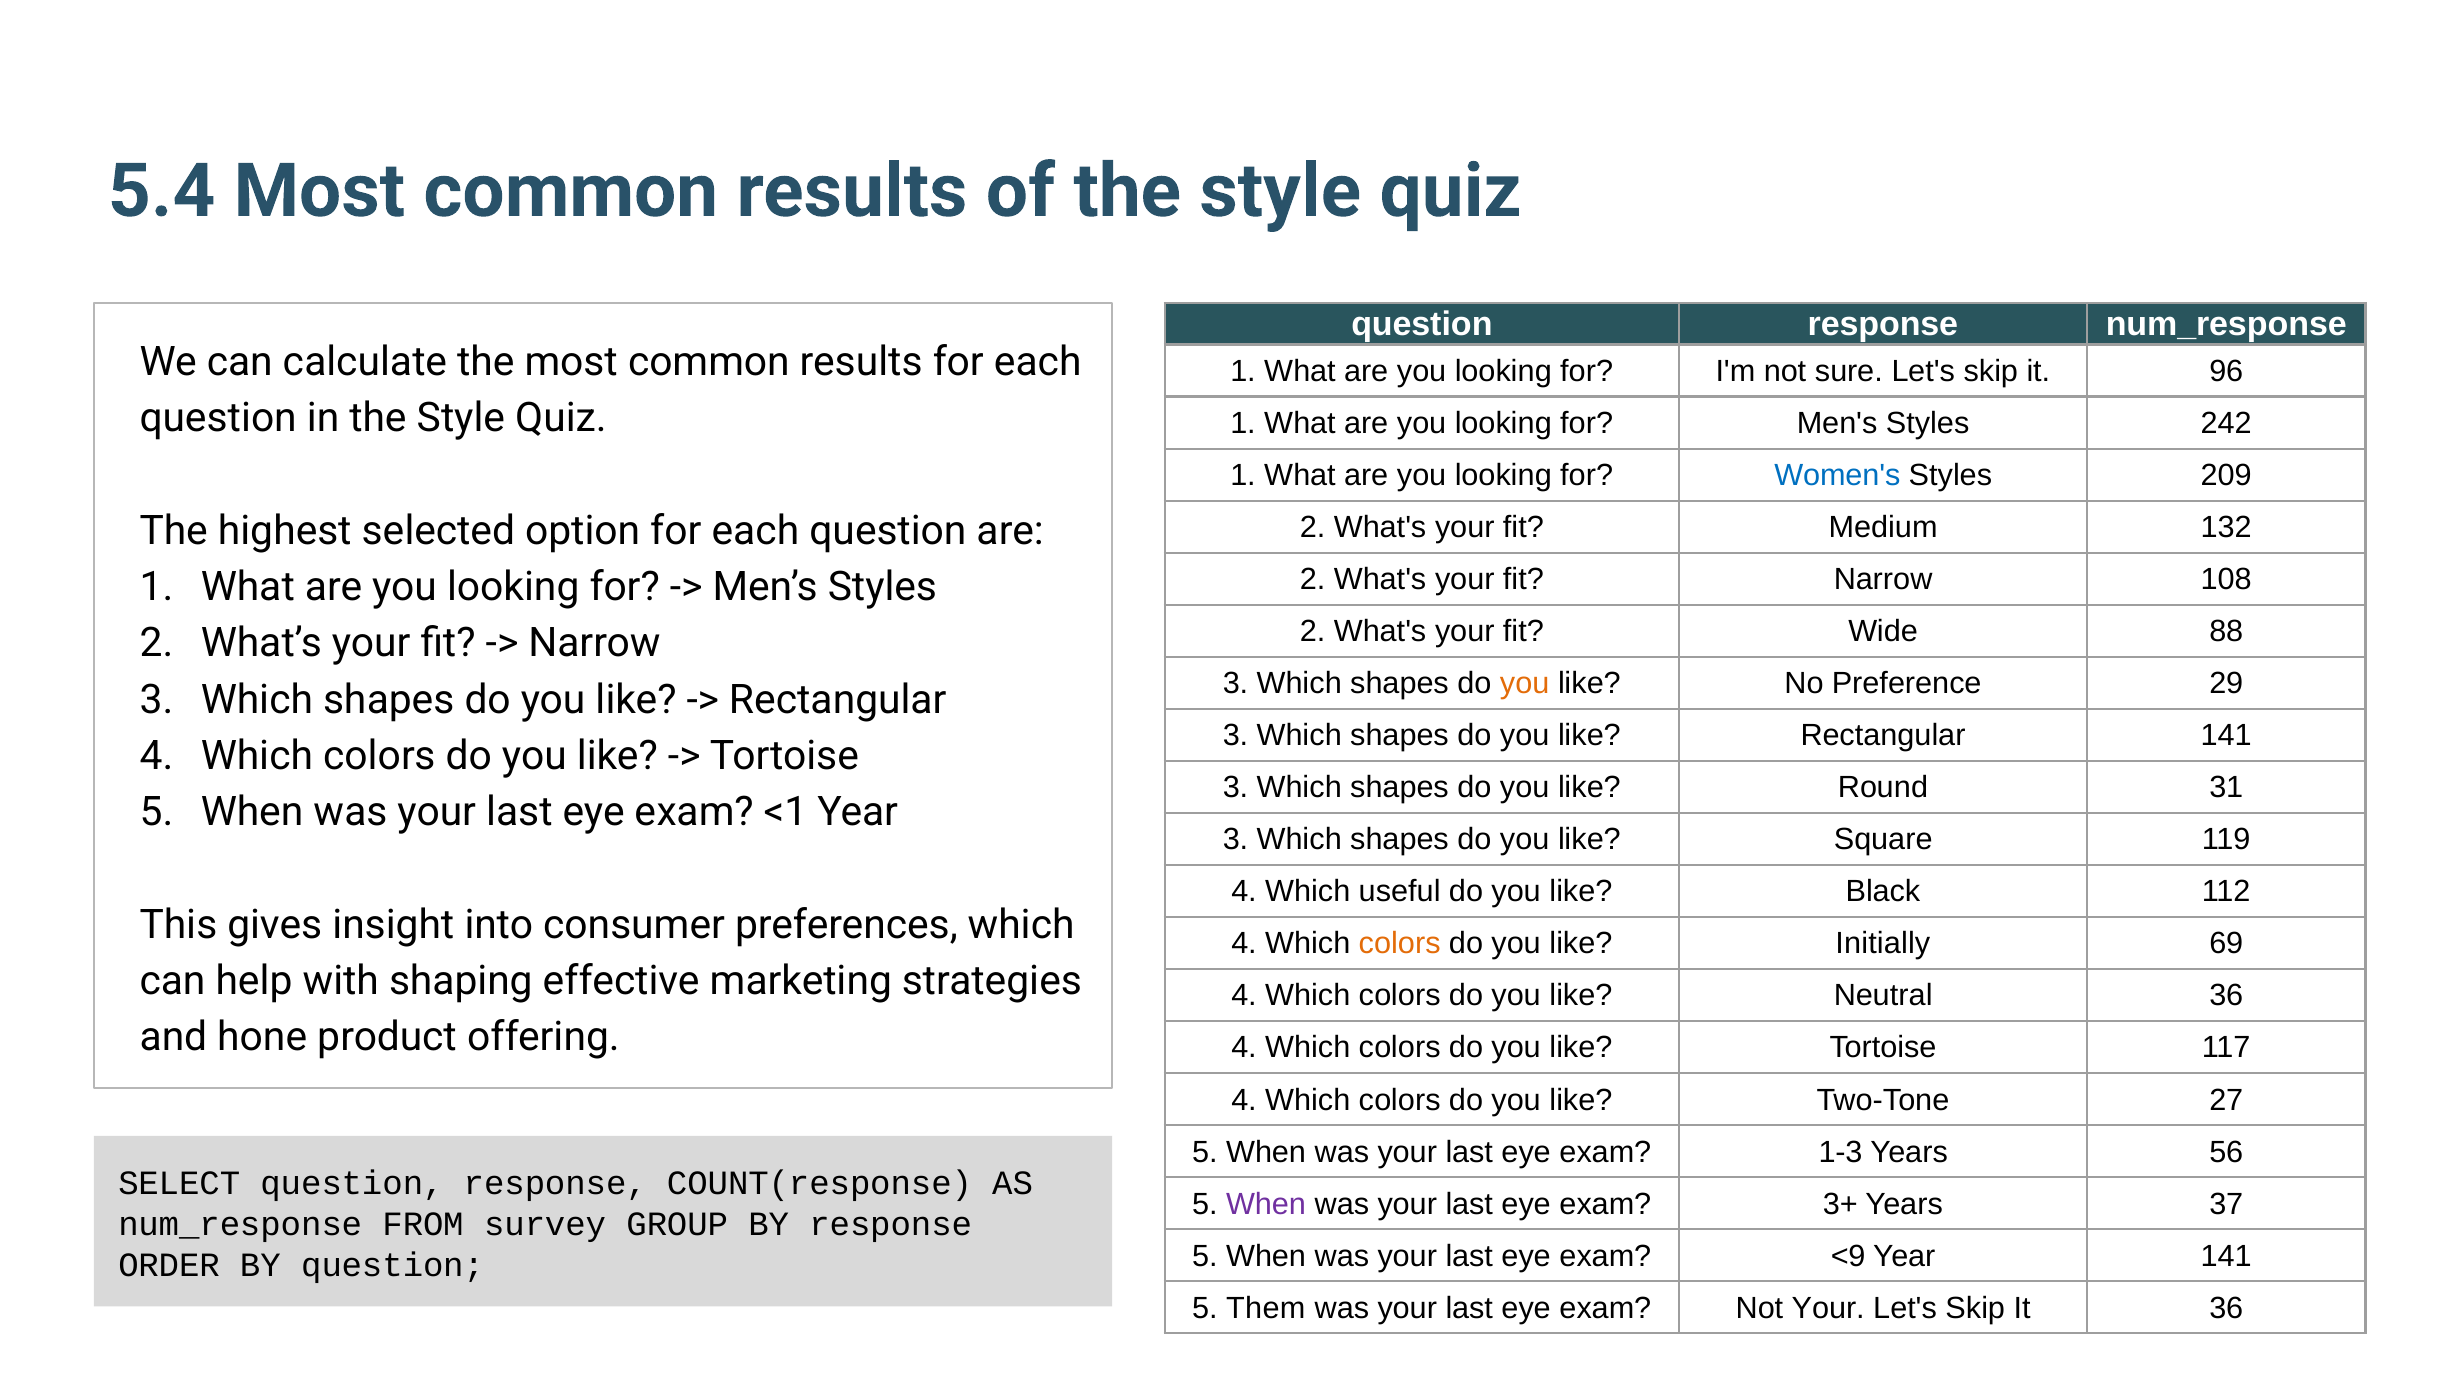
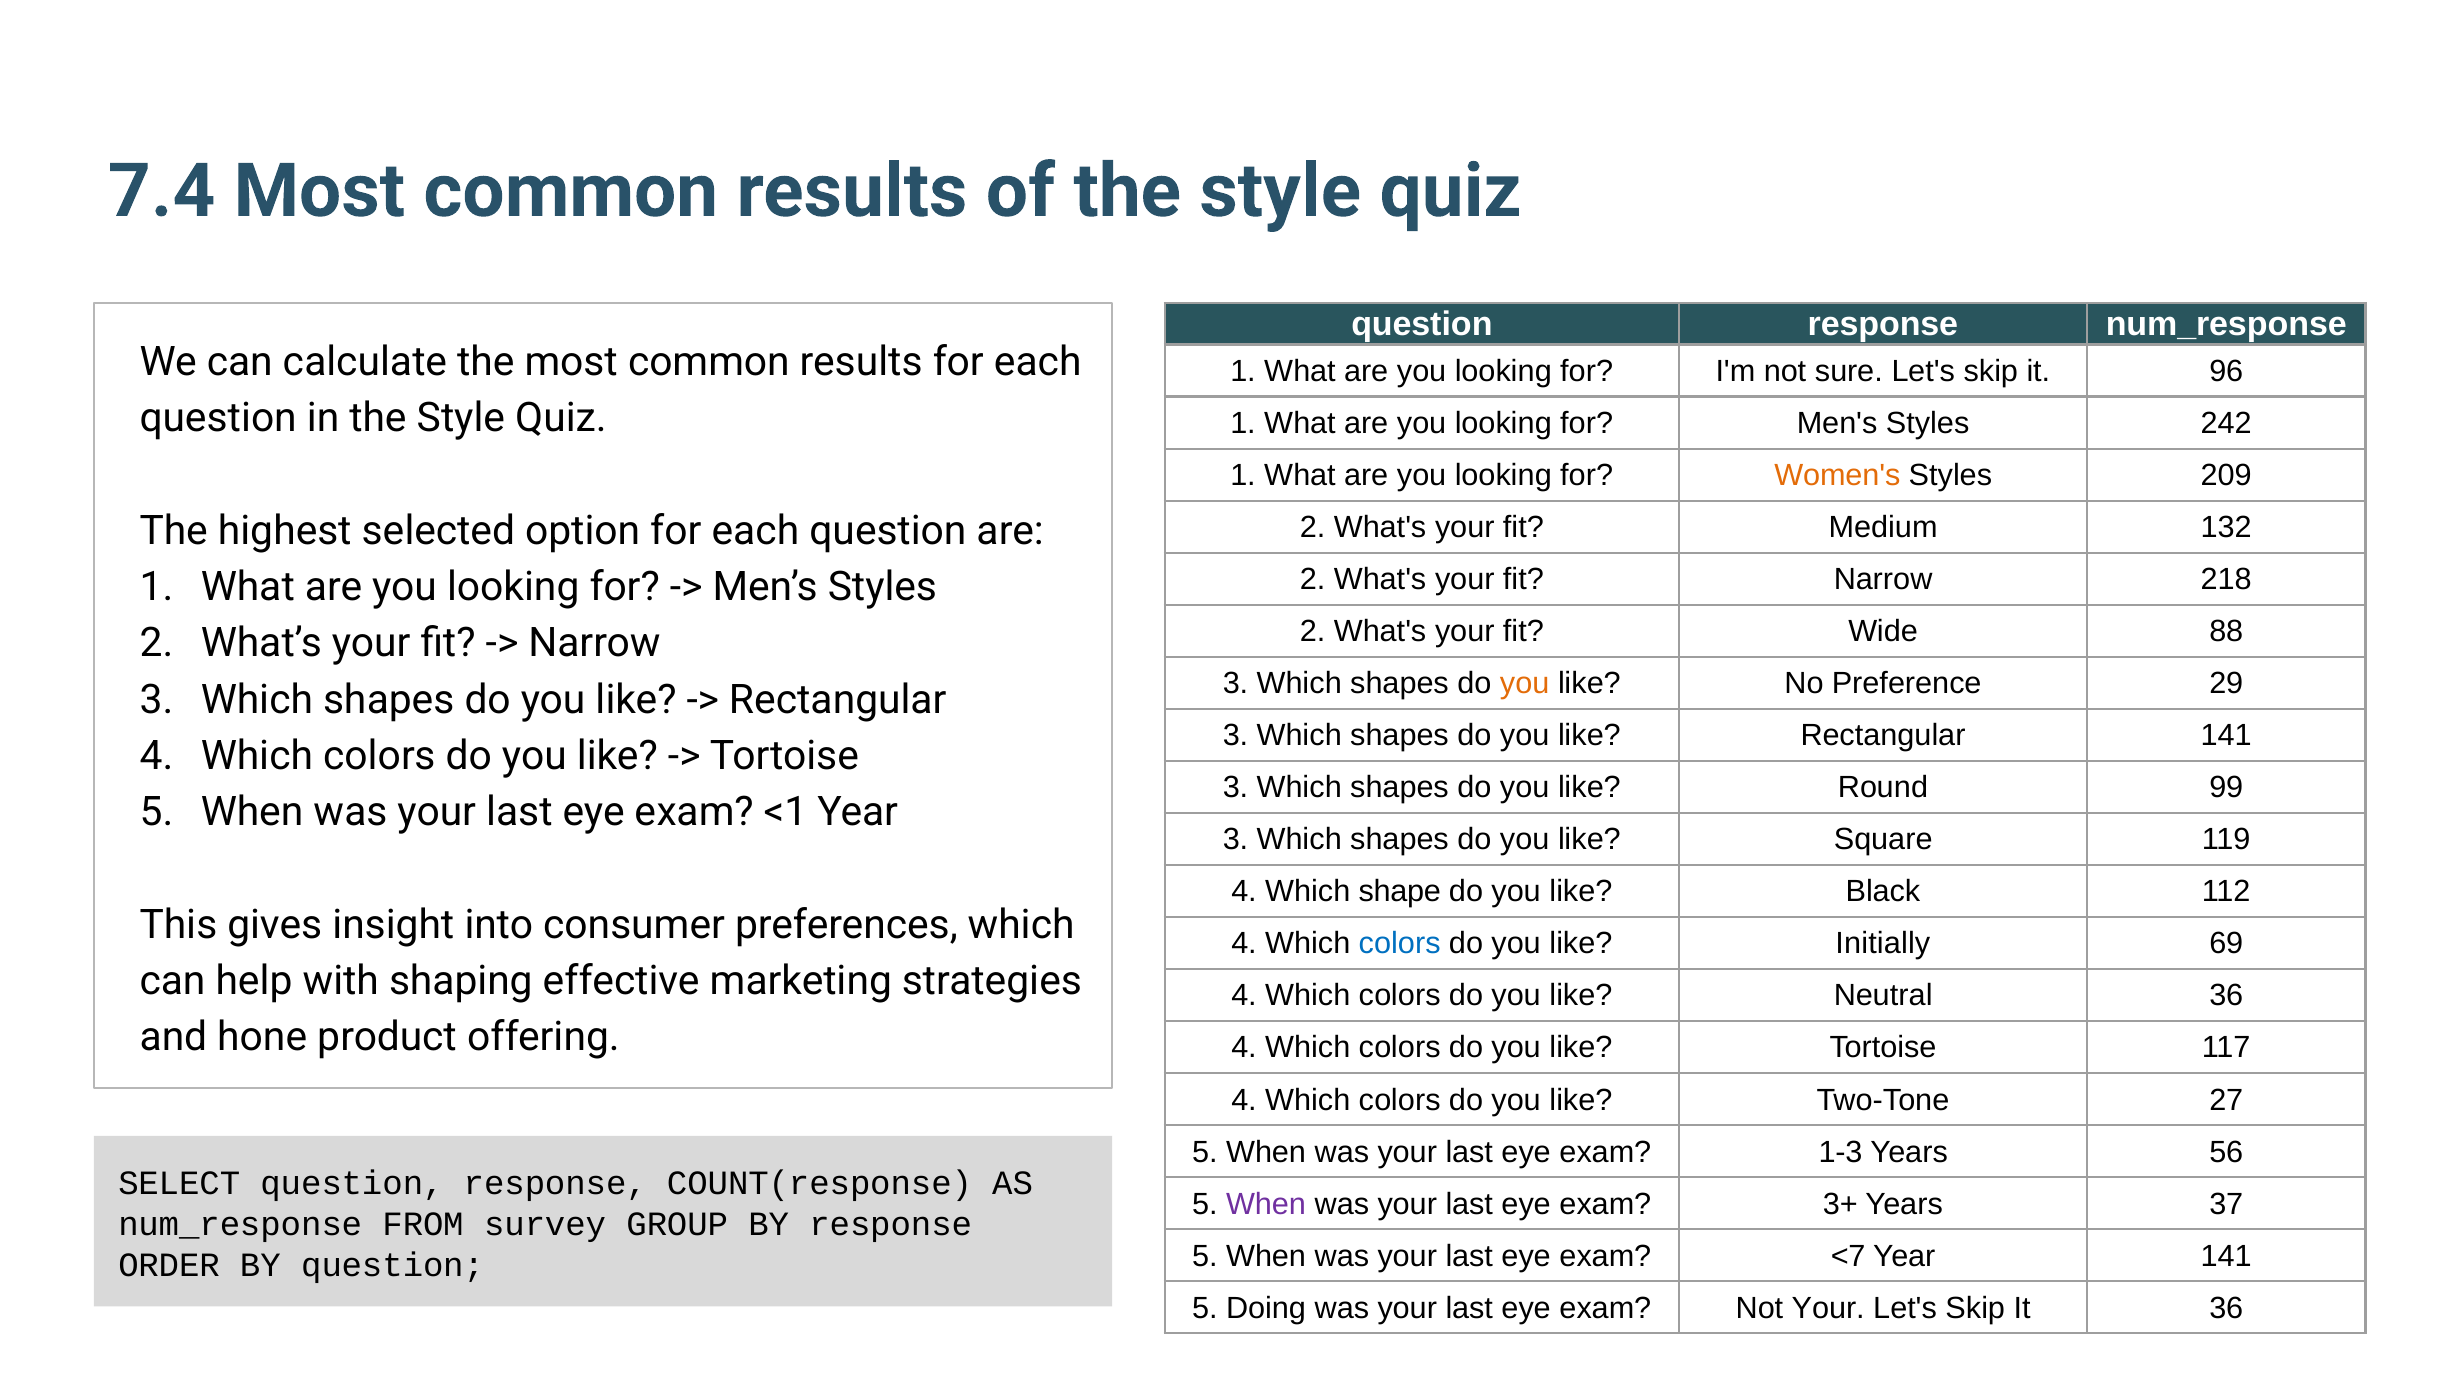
5.4: 5.4 -> 7.4 (162, 191)
Women's colour: blue -> orange (1837, 476)
108: 108 -> 218 (2226, 580)
31: 31 -> 99 (2226, 788)
useful: useful -> shape (1400, 892)
colors colour: orange -> blue (1400, 944)
<9: <9 -> <7 (1848, 1257)
Them: Them -> Doing (1266, 1309)
